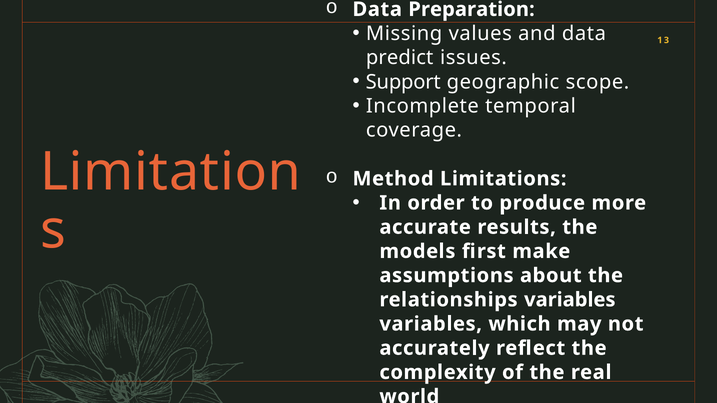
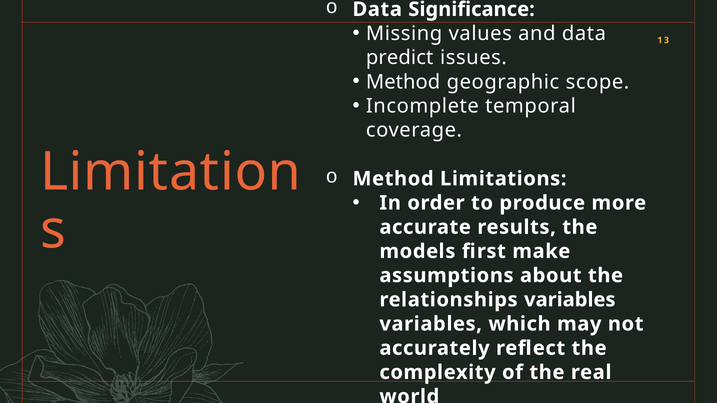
Preparation: Preparation -> Significance (472, 9)
Support: Support -> Method (403, 82)
